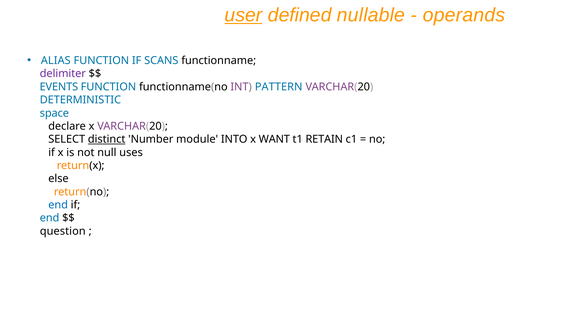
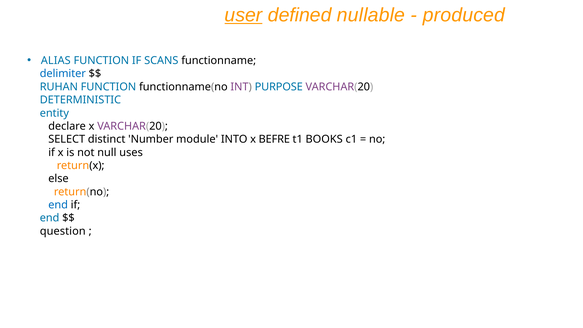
operands: operands -> produced (464, 15)
delimiter colour: purple -> blue (63, 74)
EVENTS: EVENTS -> RUHAN (59, 87)
PATTERN: PATTERN -> PURPOSE (279, 87)
space: space -> entity (54, 113)
distinct underline: present -> none (107, 139)
WANT: WANT -> BEFRE (274, 139)
RETAIN: RETAIN -> BOOKS (324, 139)
